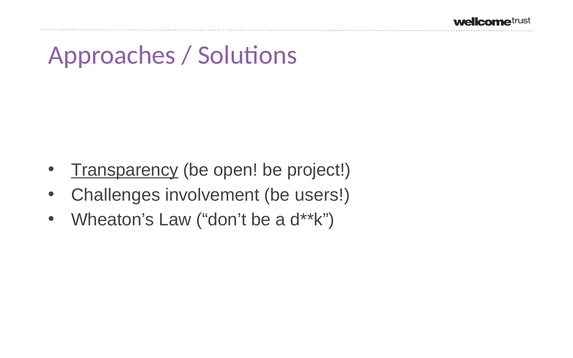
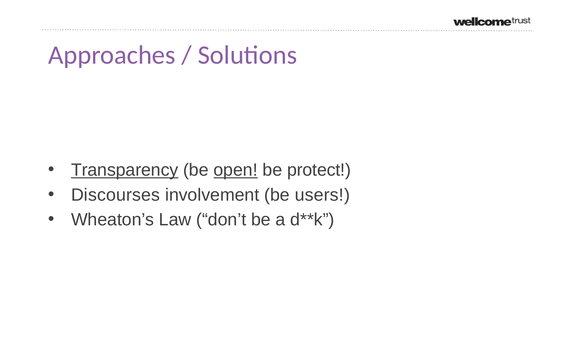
open underline: none -> present (236, 170)
project: project -> protect (319, 170)
Challenges: Challenges -> Discourses (116, 195)
